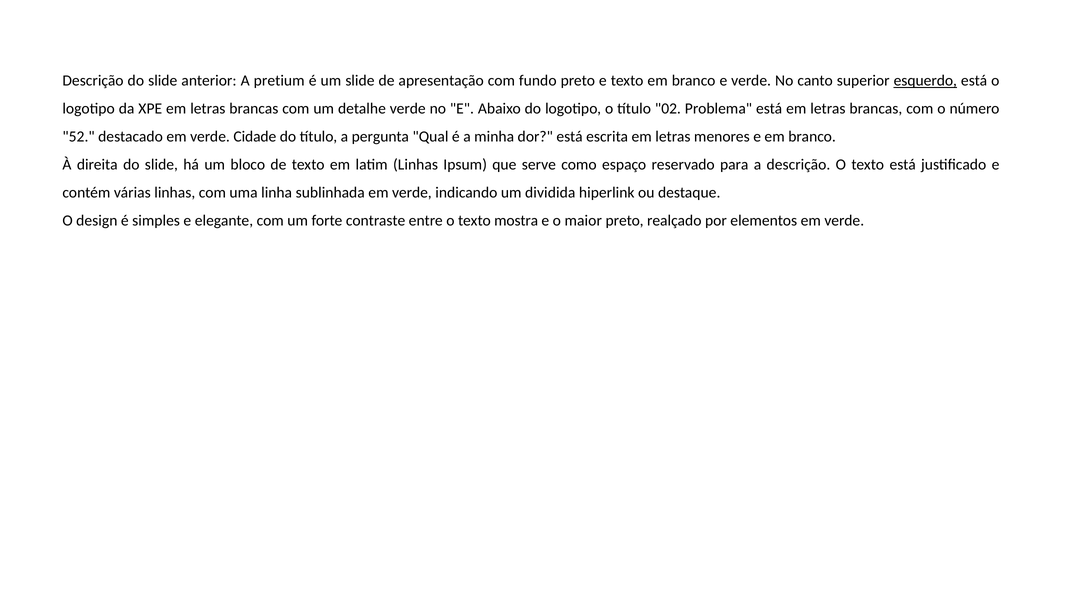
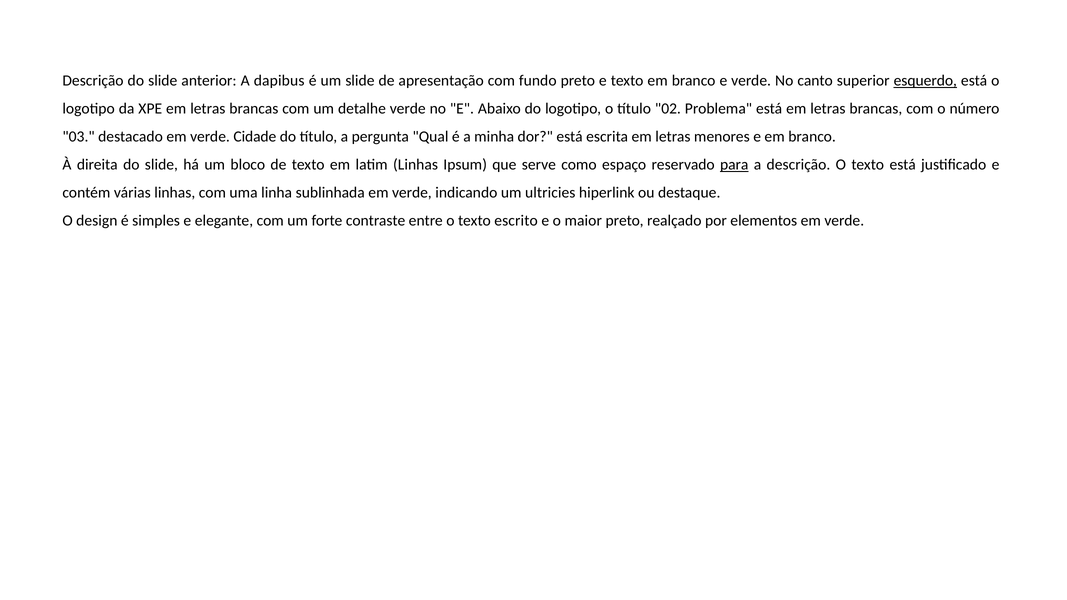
pretium: pretium -> dapibus (279, 81)
52: 52 -> 03 (79, 137)
para underline: none -> present (734, 165)
dividida: dividida -> ultricies (550, 193)
mostra: mostra -> escrito (516, 221)
